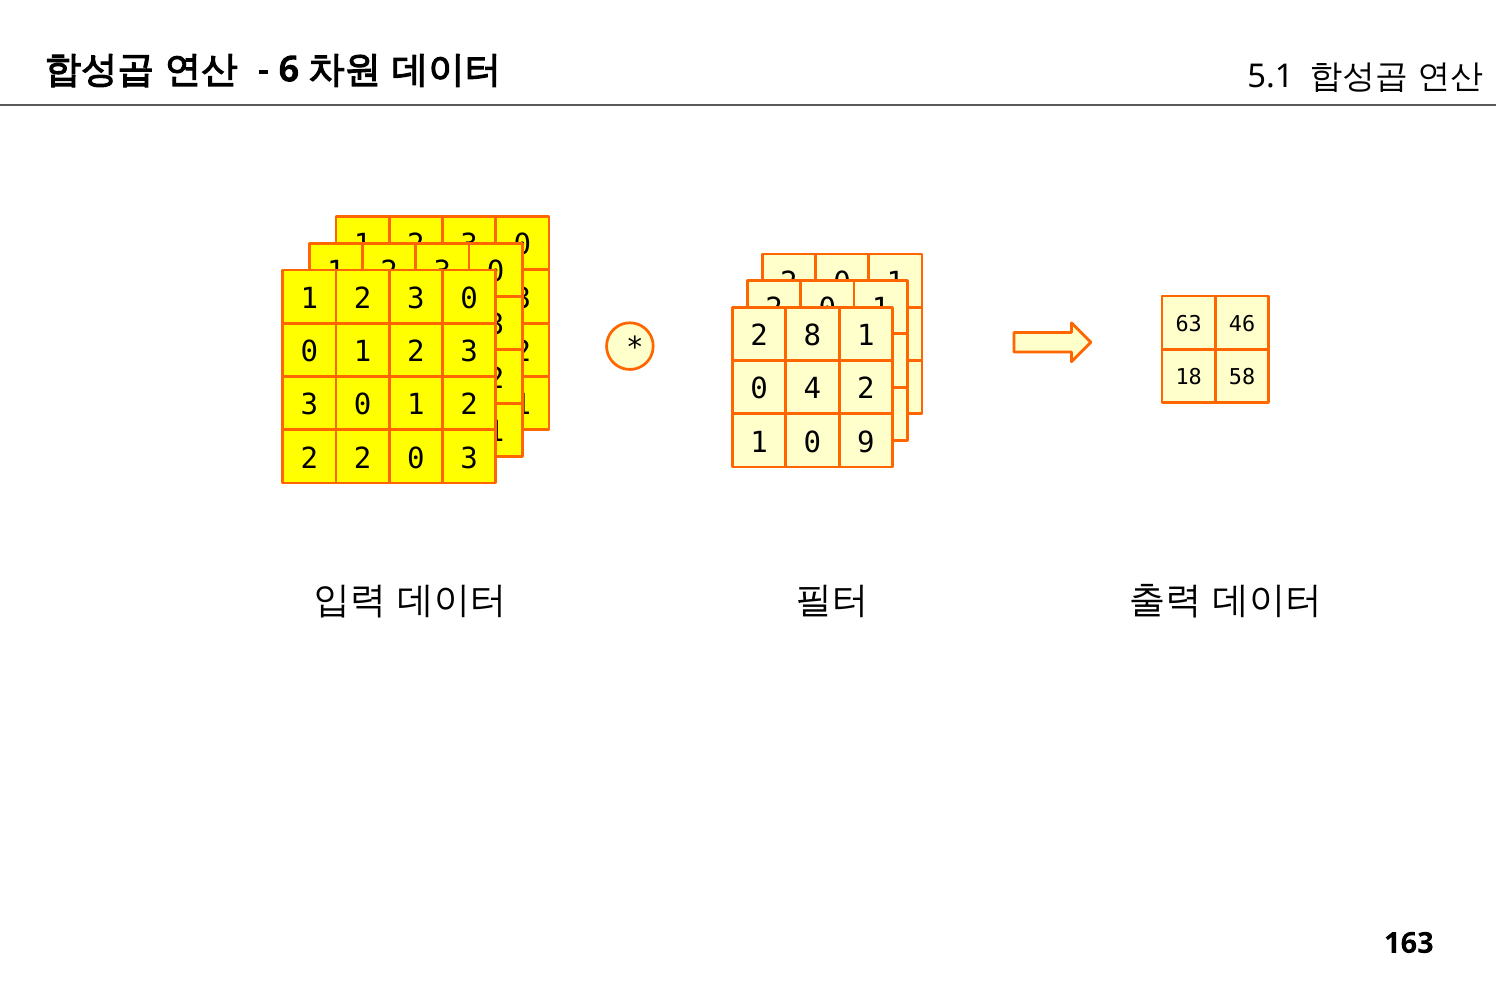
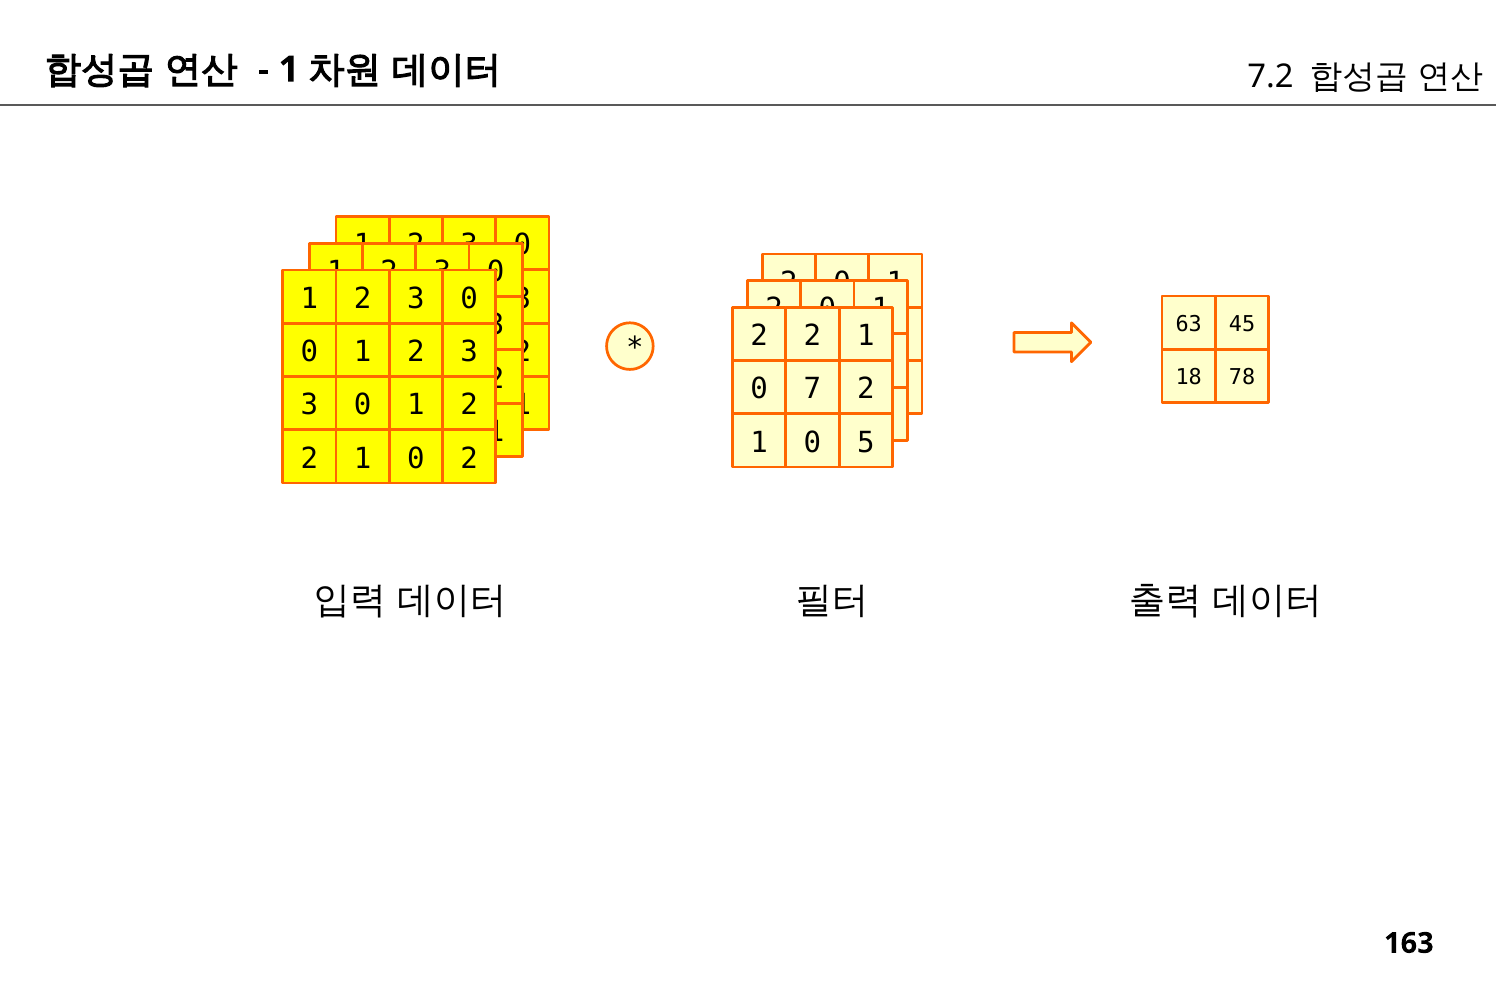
6: 6 -> 1 (289, 70)
5.1: 5.1 -> 7.2 (1270, 77)
46: 46 -> 45 (1242, 324)
8: 8 -> 2 (812, 336)
58: 58 -> 78 (1242, 377)
4: 4 -> 7 (812, 389)
9: 9 -> 5 (866, 442)
2: 2 -> 1 (363, 458)
3: 3 -> 2 (469, 458)
